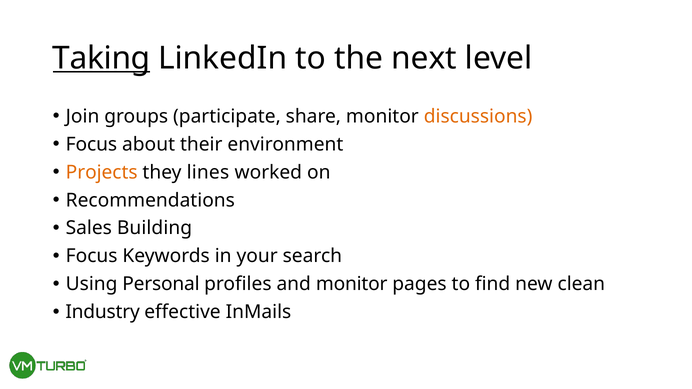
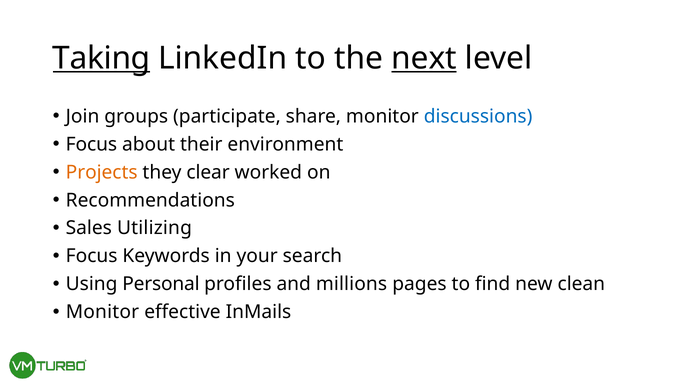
next underline: none -> present (424, 58)
discussions colour: orange -> blue (478, 116)
lines: lines -> clear (208, 172)
Building: Building -> Utilizing (154, 228)
and monitor: monitor -> millions (352, 284)
Industry: Industry -> Monitor (102, 312)
